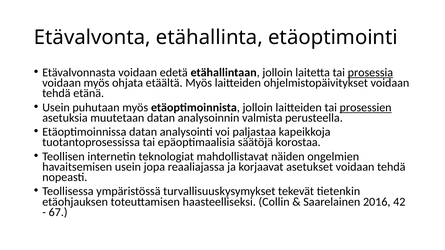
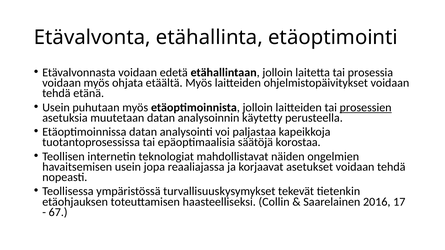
prosessia underline: present -> none (370, 73)
valmista: valmista -> käytetty (262, 118)
42: 42 -> 17 (399, 202)
